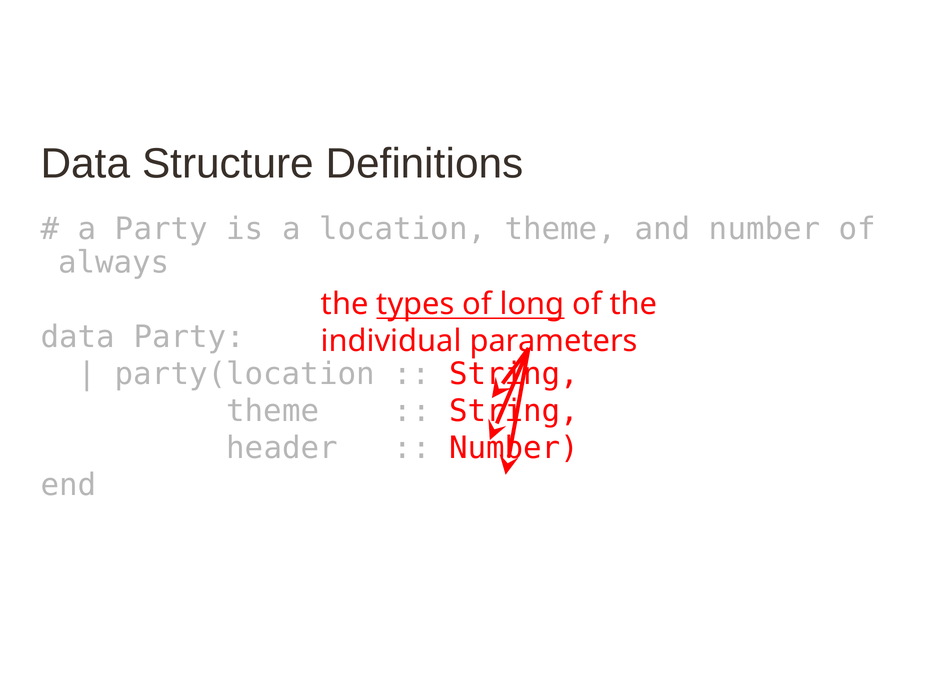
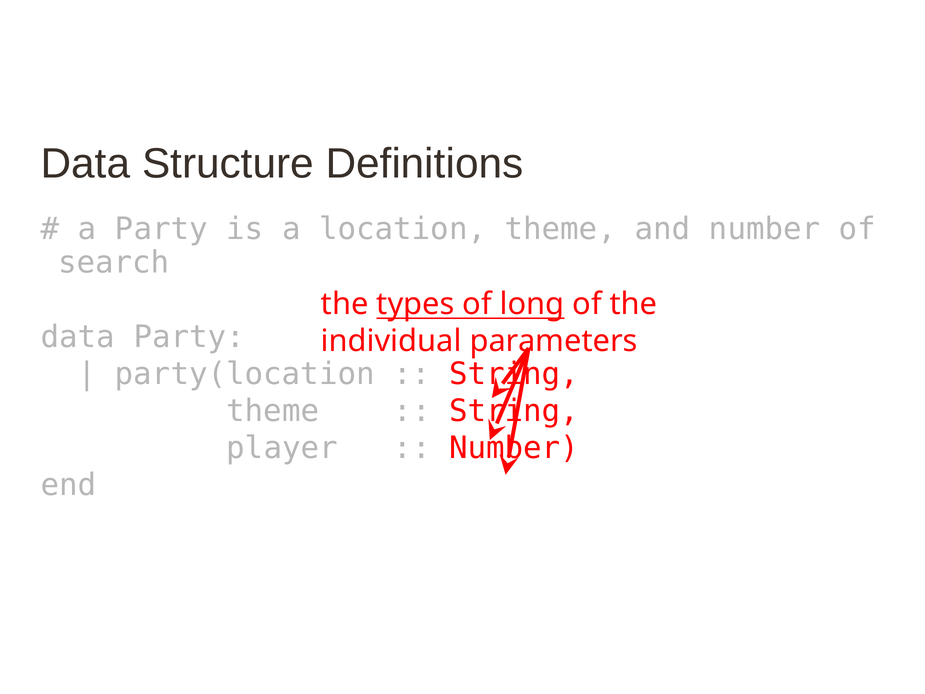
always: always -> search (114, 262)
header: header -> player (282, 448)
